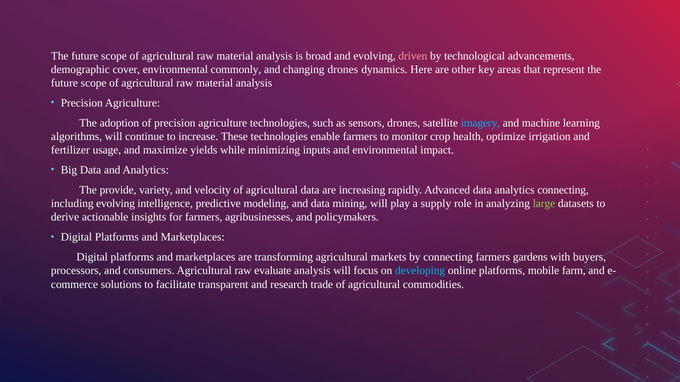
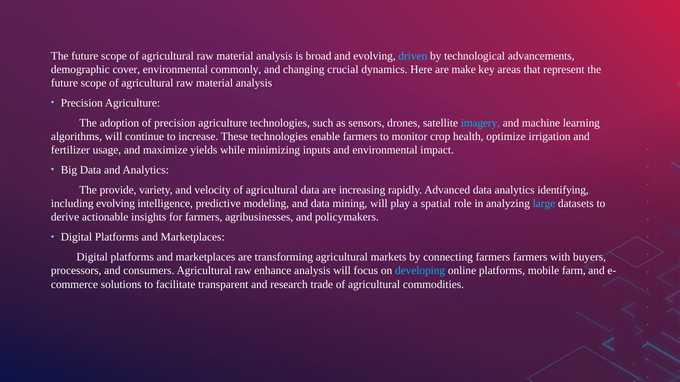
driven colour: pink -> light blue (413, 56)
changing drones: drones -> crucial (343, 70)
other: other -> make (464, 70)
analytics connecting: connecting -> identifying (563, 190)
supply: supply -> spatial (436, 204)
large colour: light green -> light blue (544, 204)
farmers gardens: gardens -> farmers (530, 257)
evaluate: evaluate -> enhance (273, 271)
